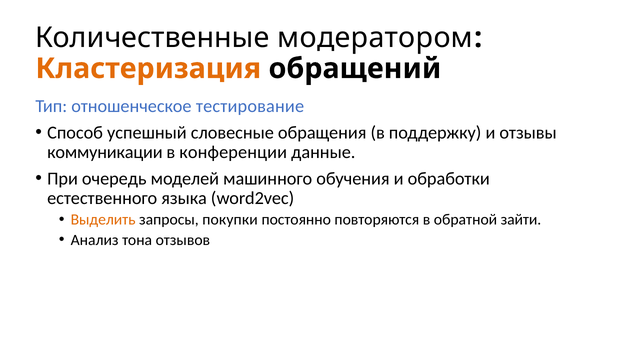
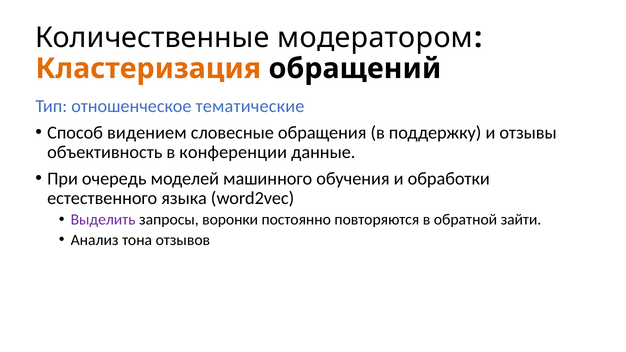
тестирование: тестирование -> тематические (250, 106)
успешный: успешный -> видением (147, 133)
коммуникации: коммуникации -> объективность (105, 152)
Выделить colour: orange -> purple (103, 220)
покупки: покупки -> воронки (230, 220)
